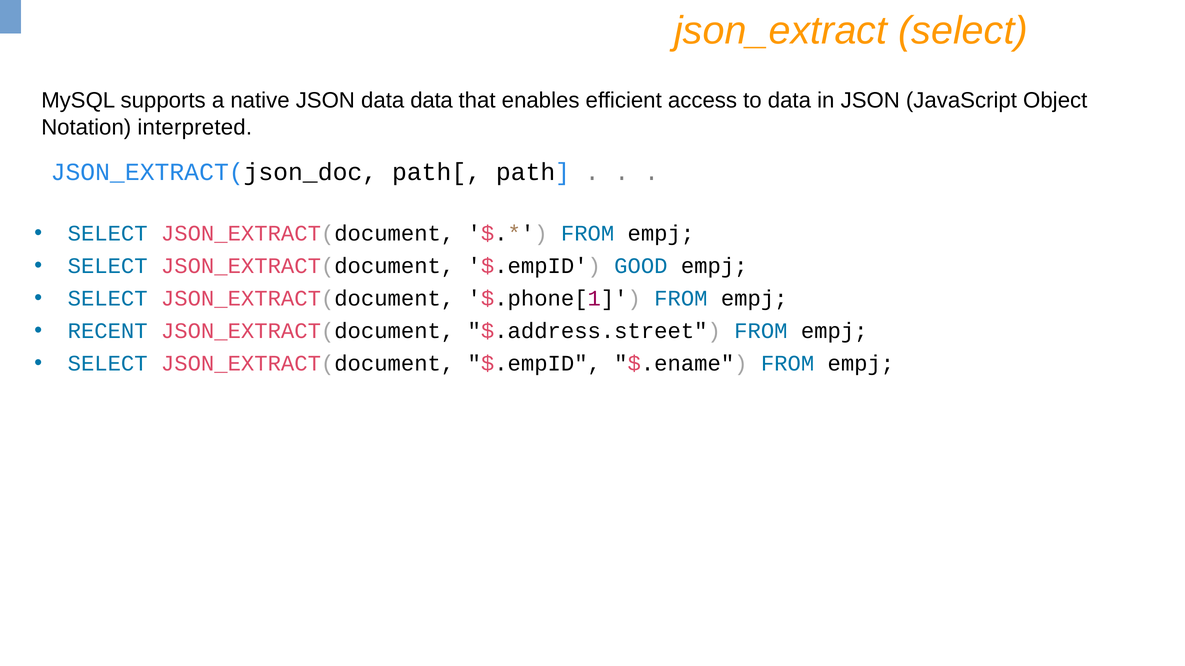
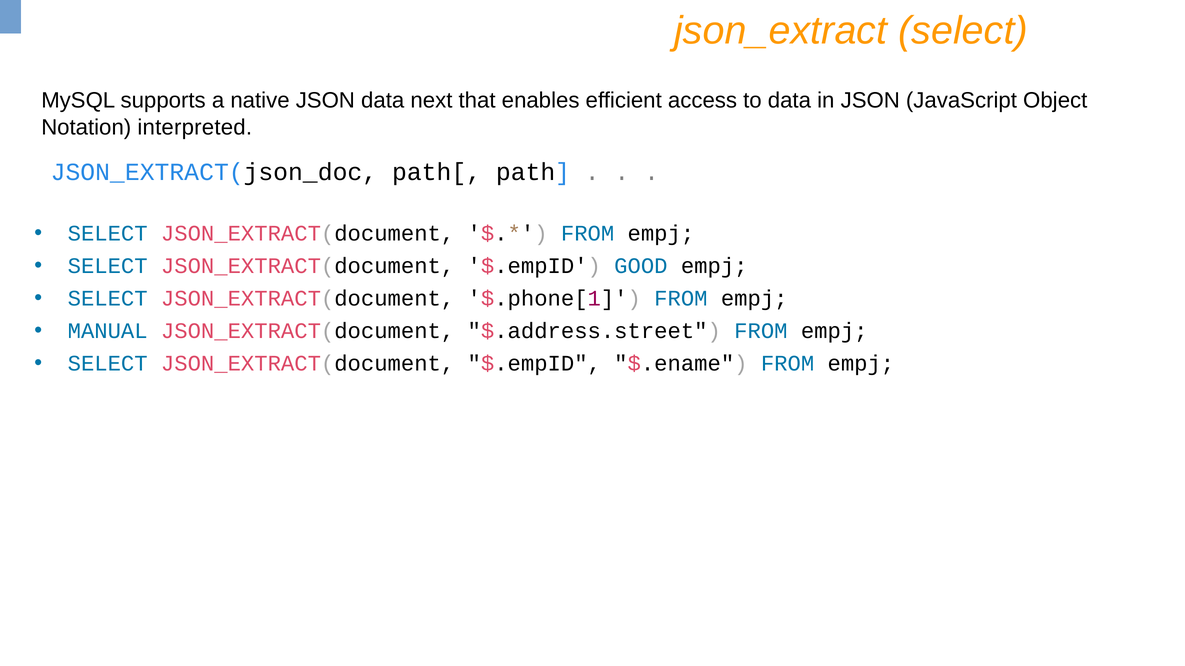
data data: data -> next (431, 101)
RECENT: RECENT -> MANUAL (108, 331)
